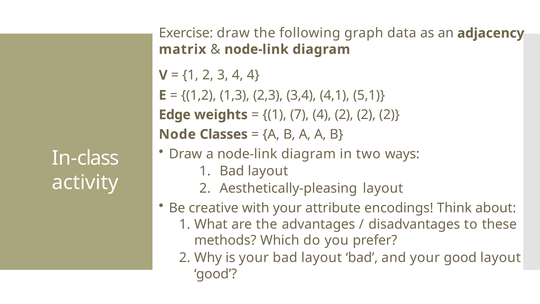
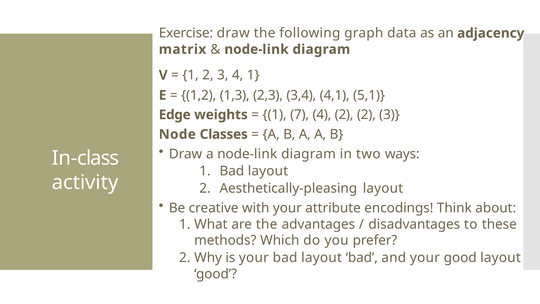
4 4: 4 -> 1 (253, 75)
2 2 2: 2 -> 3 (389, 115)
